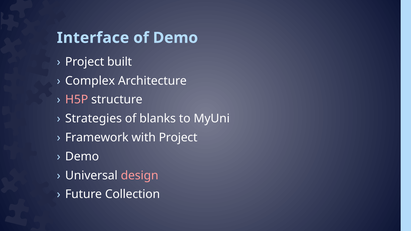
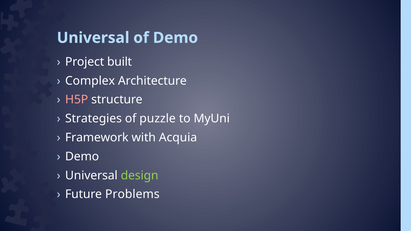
Interface: Interface -> Universal (93, 38)
blanks: blanks -> puzzle (158, 119)
with Project: Project -> Acquia (178, 138)
design colour: pink -> light green (140, 176)
Collection: Collection -> Problems (132, 195)
